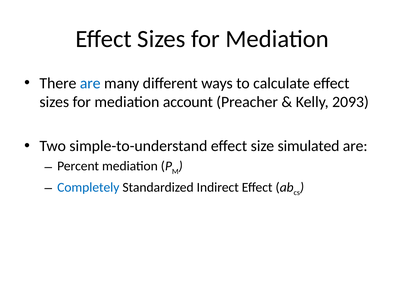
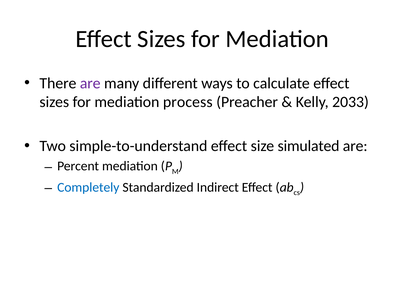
are colour: blue -> purple (90, 83)
account: account -> process (188, 102)
2093: 2093 -> 2033 (350, 102)
